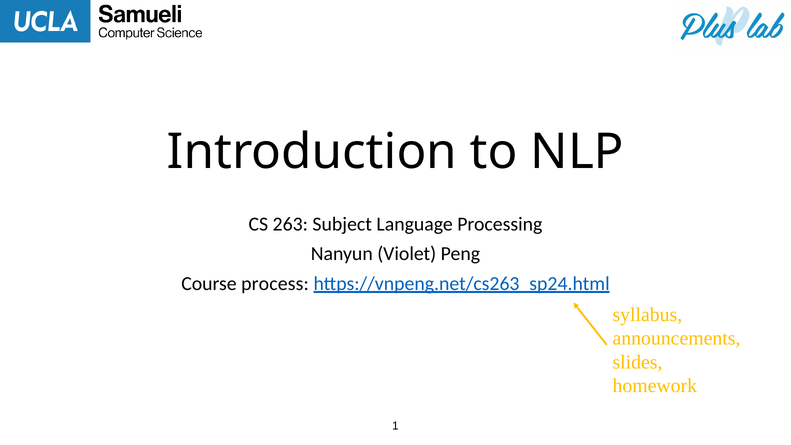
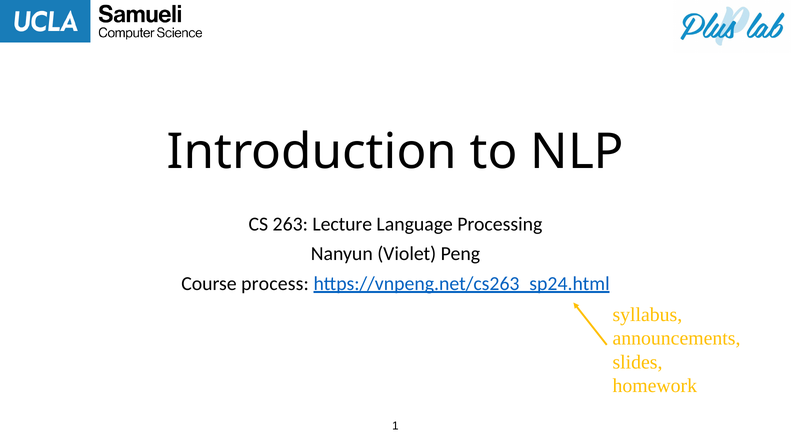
Subject: Subject -> Lecture (342, 224)
